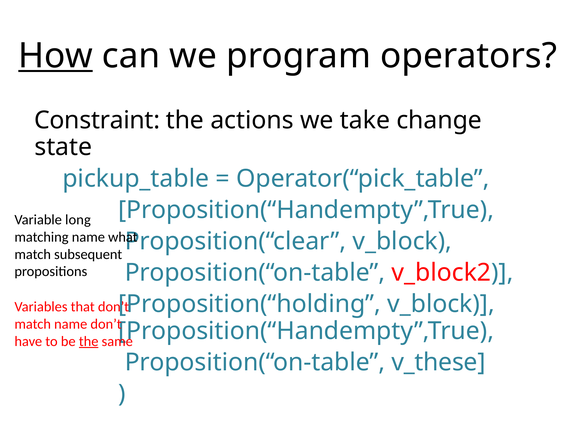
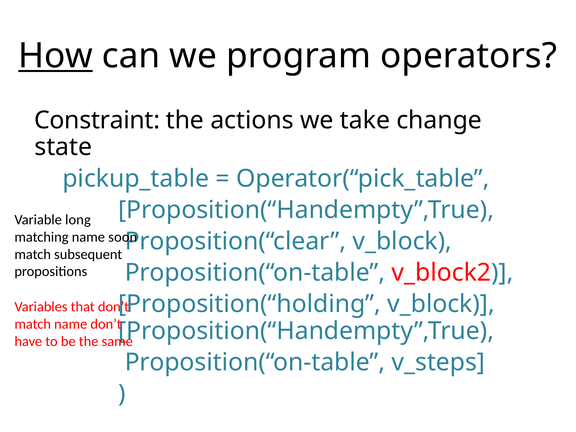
what: what -> soon (123, 237)
the underline: present -> none (89, 341)
v_these: v_these -> v_steps (438, 362)
